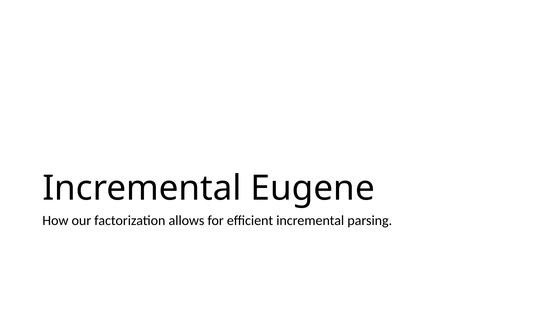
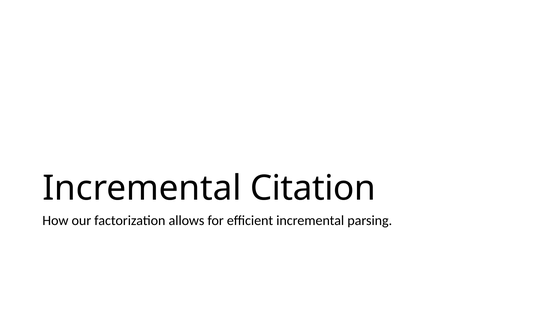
Eugene: Eugene -> Citation (313, 188)
